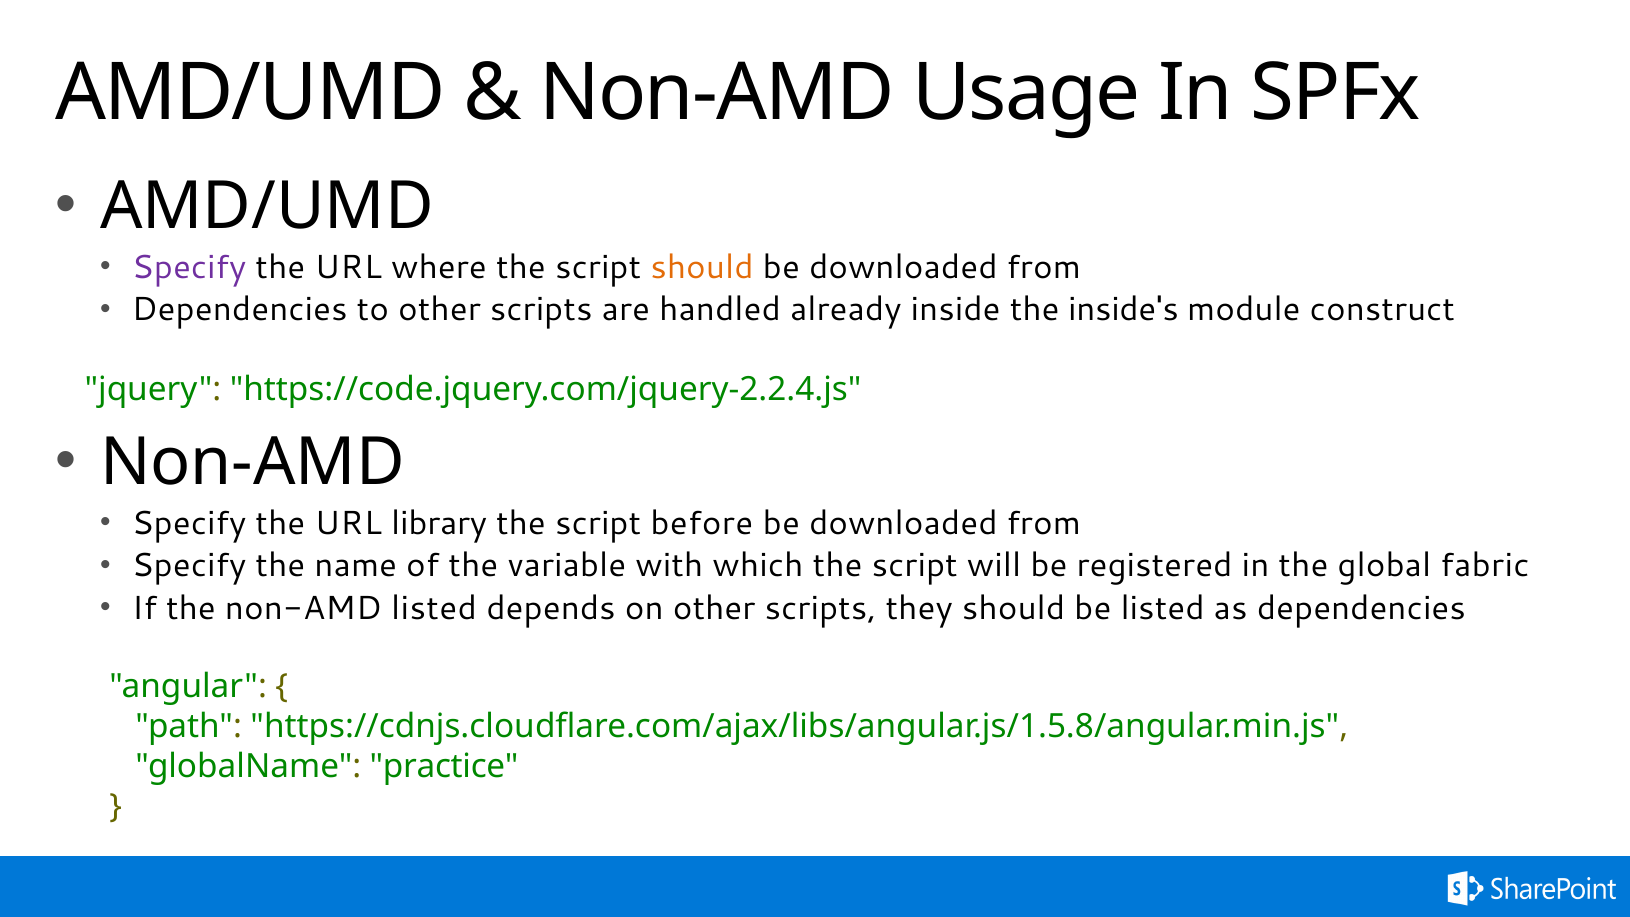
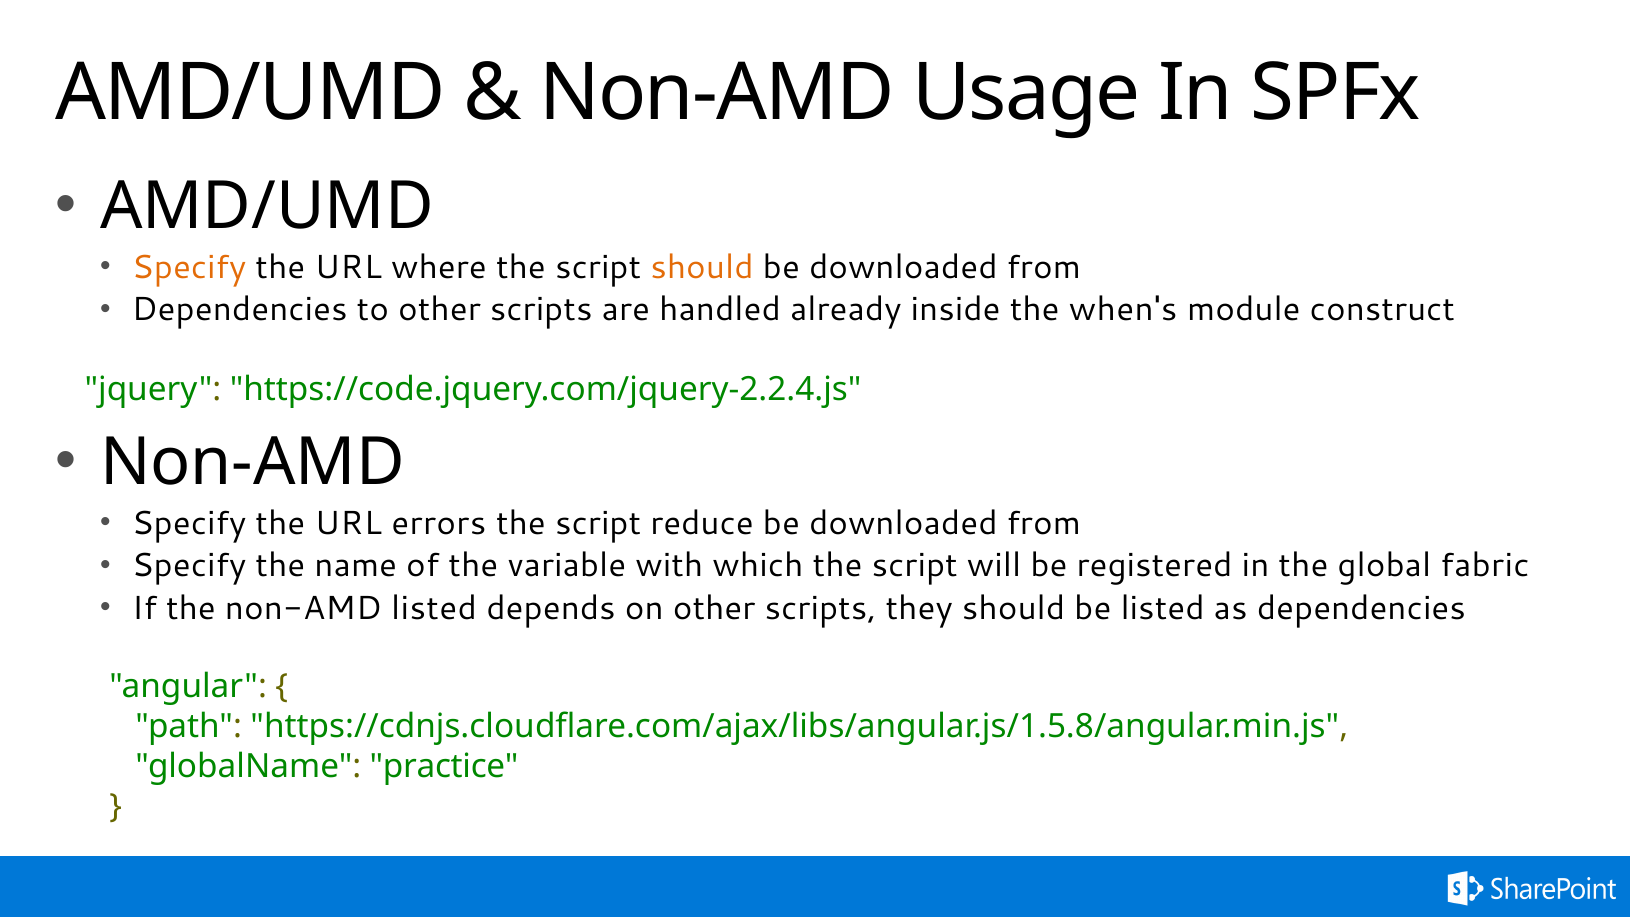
Specify colour: purple -> orange (189, 267)
inside's: inside's -> when's (1123, 310)
library: library -> errors (439, 523)
before: before -> reduce (702, 523)
